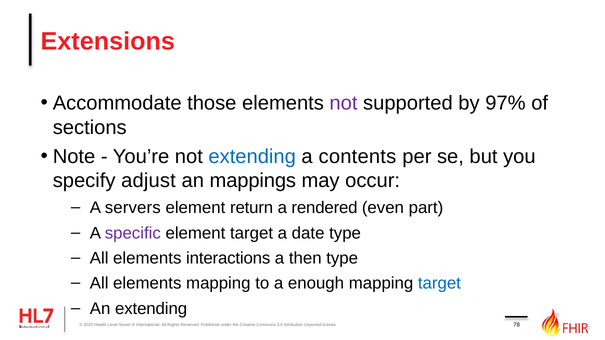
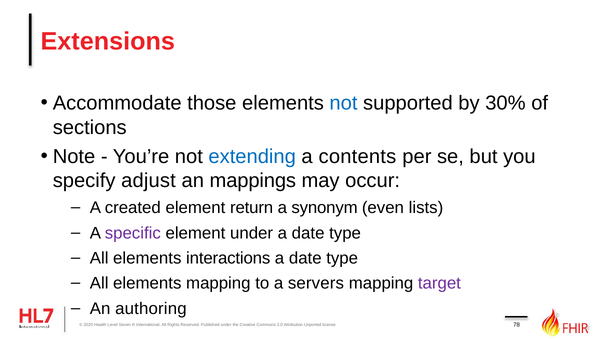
not colour: purple -> blue (343, 103)
97%: 97% -> 30% (505, 103)
servers: servers -> created (133, 208)
rendered: rendered -> synonym (325, 208)
part: part -> lists (426, 208)
element target: target -> under (252, 233)
then: then -> date (305, 258)
enough: enough -> servers (316, 284)
target colour: blue -> purple (439, 284)
An extending: extending -> authoring (151, 309)
